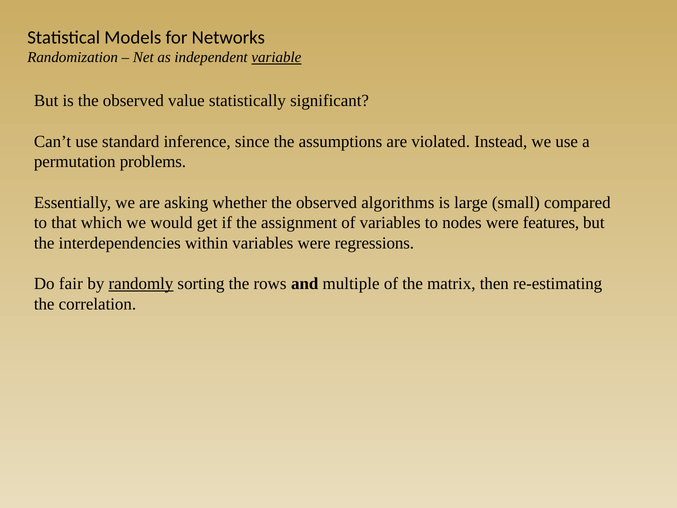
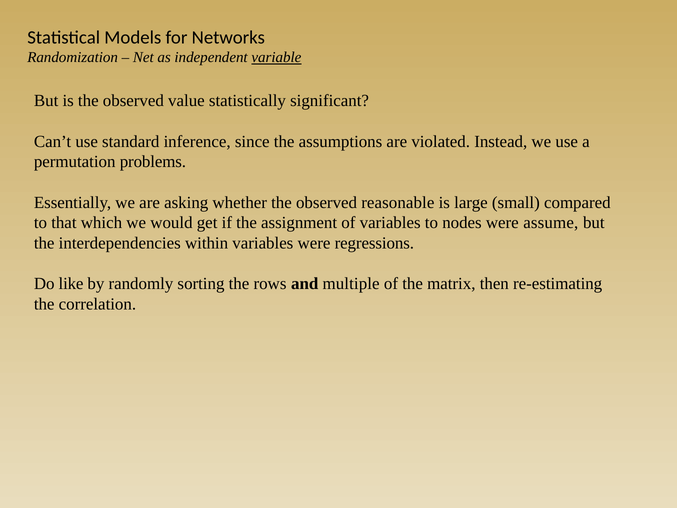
algorithms: algorithms -> reasonable (398, 202)
features: features -> assume (551, 223)
fair: fair -> like (71, 284)
randomly underline: present -> none (141, 284)
